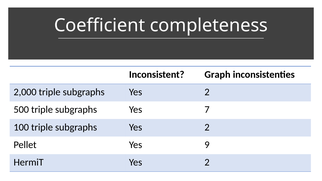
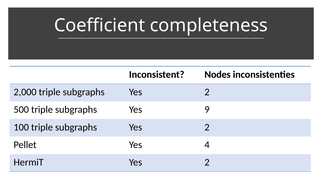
Graph: Graph -> Nodes (218, 75)
7: 7 -> 9 (207, 110)
9: 9 -> 4 (207, 145)
